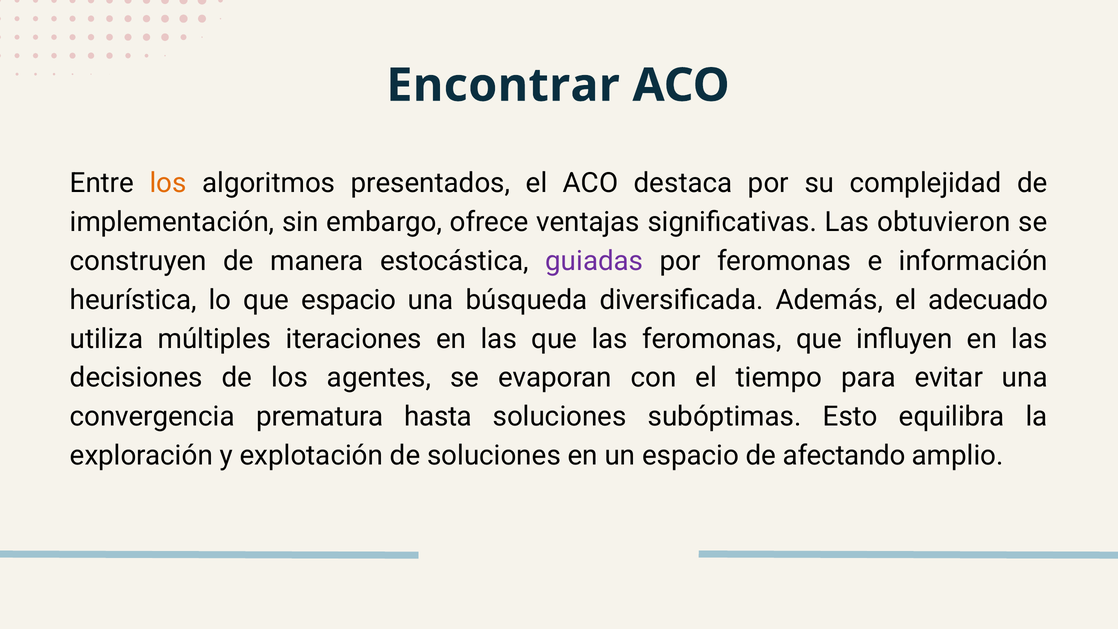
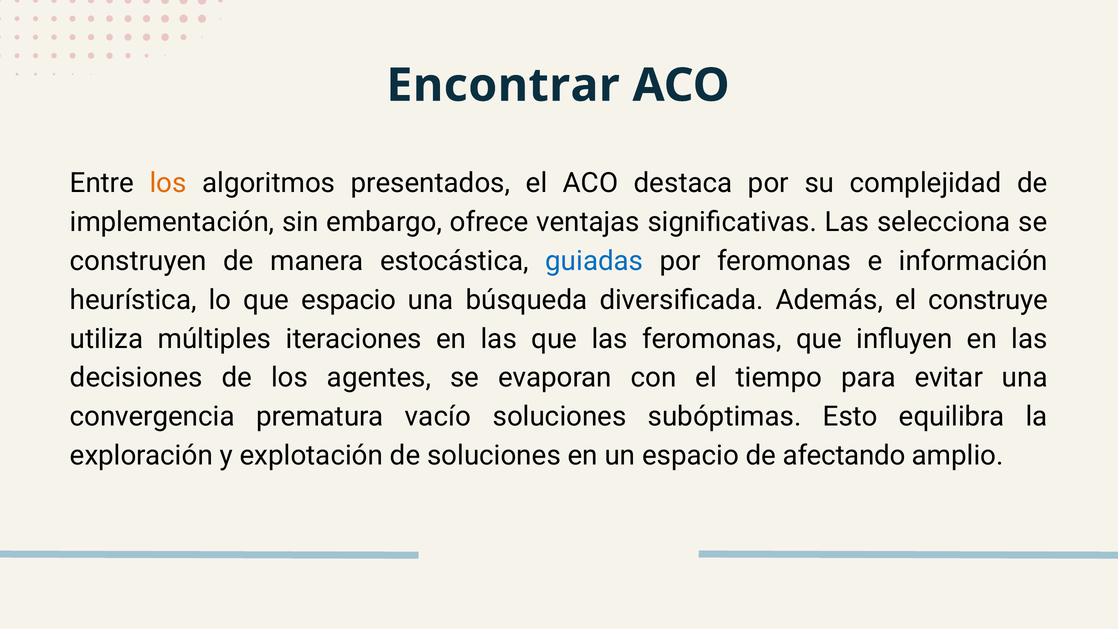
obtuvieron: obtuvieron -> selecciona (944, 222)
guiadas colour: purple -> blue (594, 261)
adecuado: adecuado -> construye (988, 300)
hasta: hasta -> vacío (438, 417)
